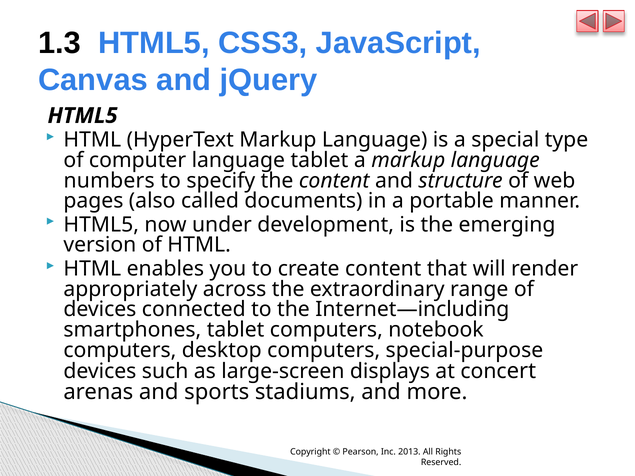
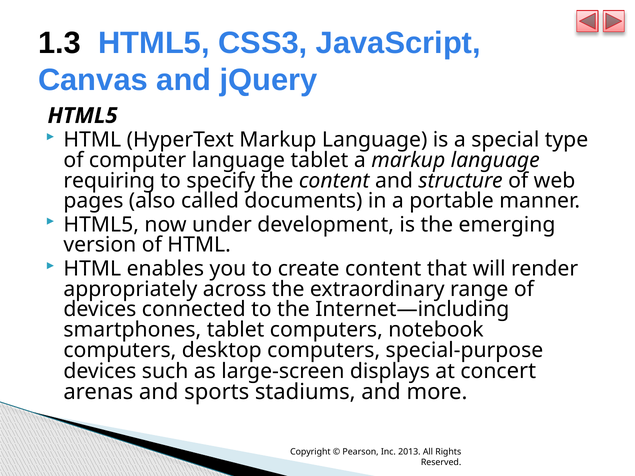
numbers: numbers -> requiring (109, 181)
